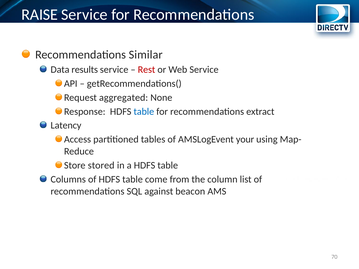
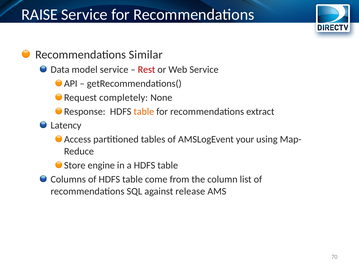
results: results -> model (85, 70)
aggregated: aggregated -> completely (124, 98)
table colour: blue -> orange (144, 112)
stored: stored -> engine (101, 165)
beacon: beacon -> release (190, 191)
